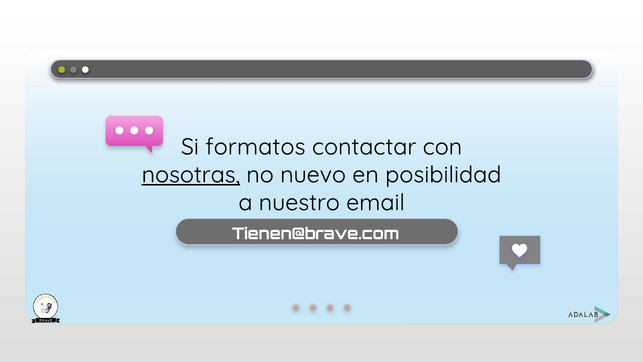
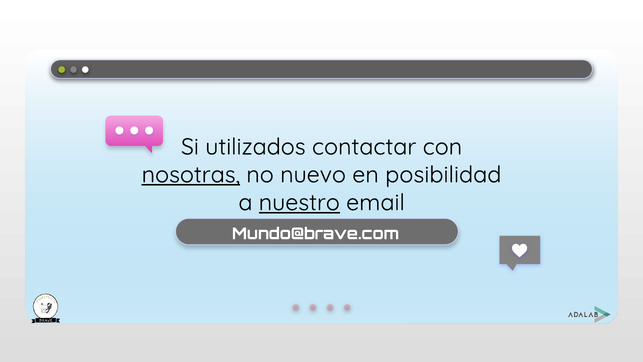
formatos: formatos -> utilizados (255, 147)
nuestro underline: none -> present (299, 202)
Tienen@brave.com: Tienen@brave.com -> Mundo@brave.com (316, 234)
